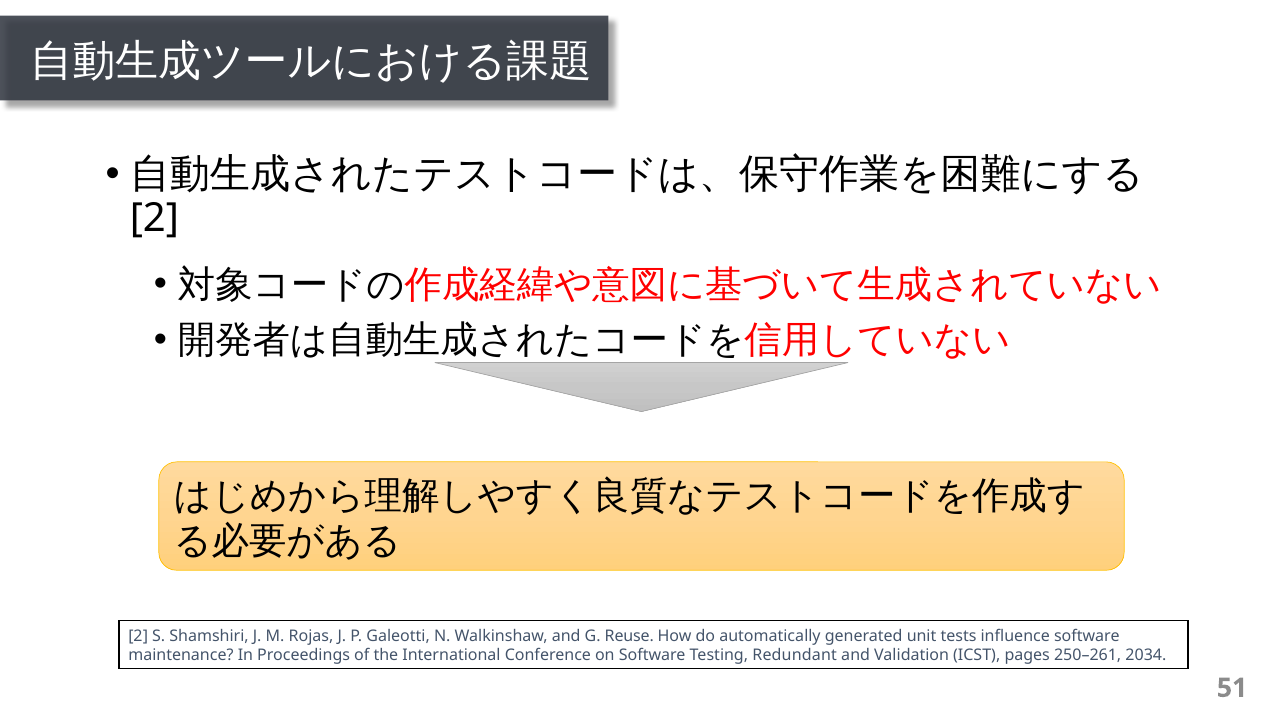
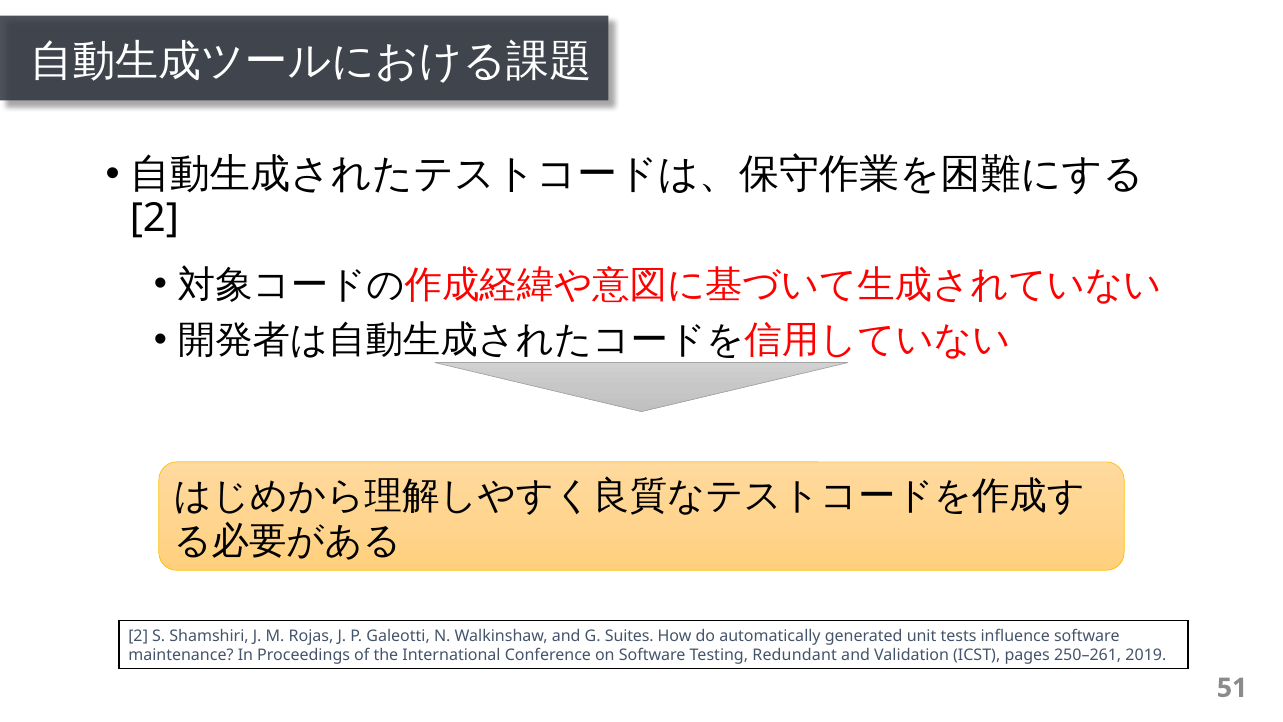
Reuse: Reuse -> Suites (629, 636)
2034: 2034 -> 2019 (1146, 655)
